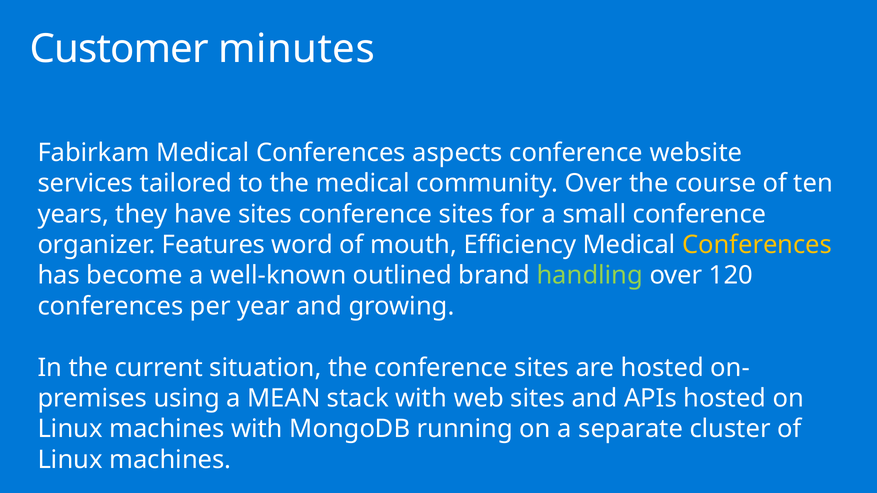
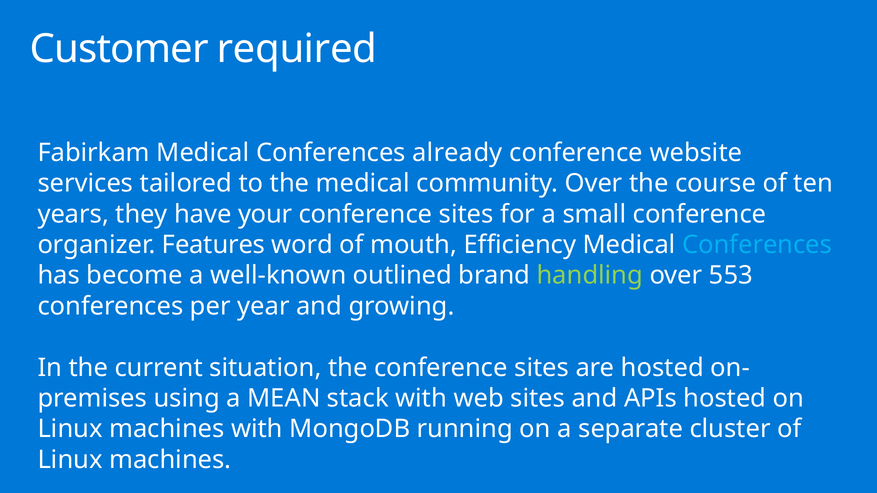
minutes: minutes -> required (297, 49)
aspects: aspects -> already (457, 153)
have sites: sites -> your (265, 214)
Conferences colour: yellow -> light blue (757, 245)
120: 120 -> 553 (731, 276)
